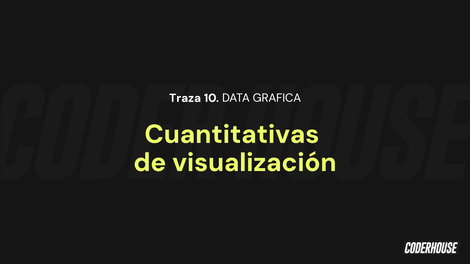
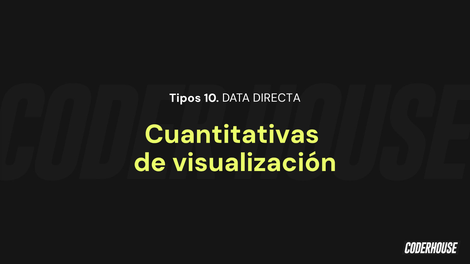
Traza: Traza -> Tipos (185, 98)
GRAFICA: GRAFICA -> DIRECTA (277, 98)
